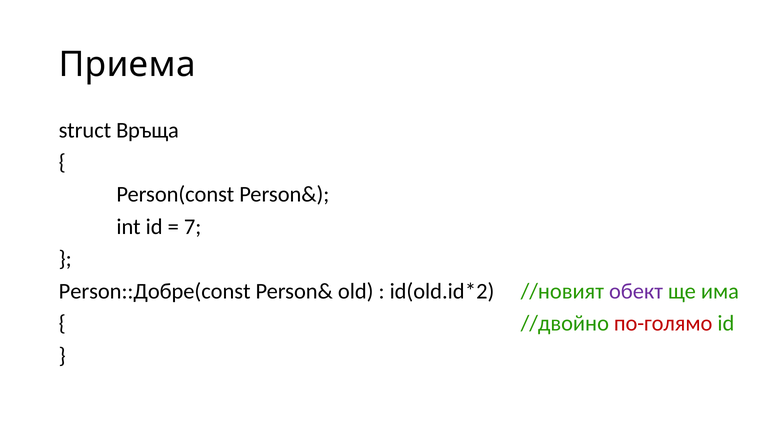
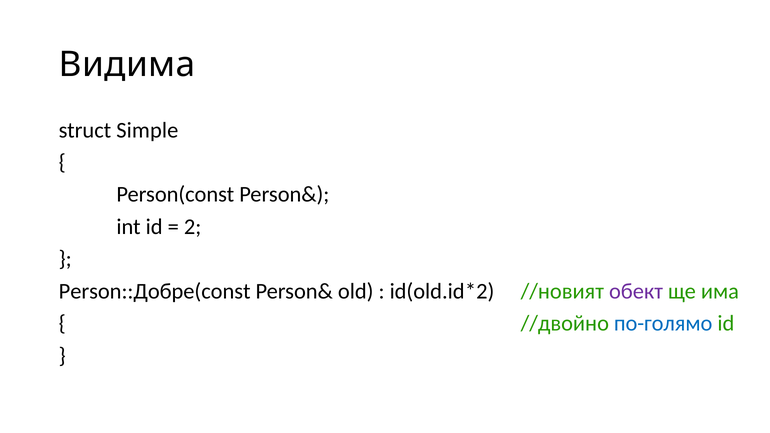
Приема: Приема -> Видима (127, 65)
Връща: Връща -> Simple (147, 130)
7: 7 -> 2 (193, 227)
по-голямо colour: red -> blue (663, 324)
